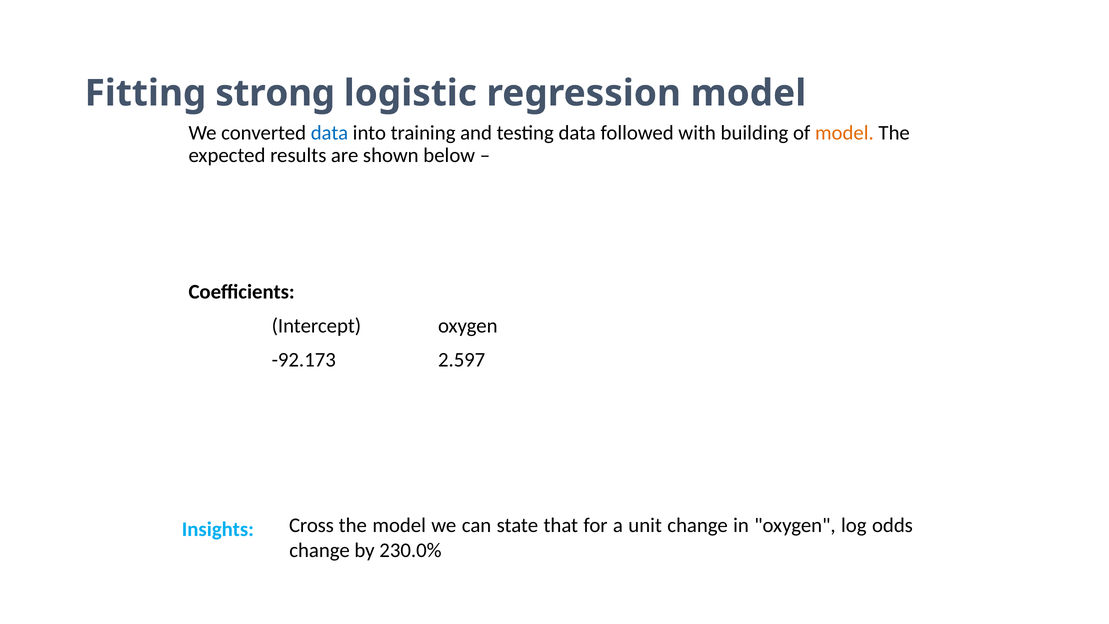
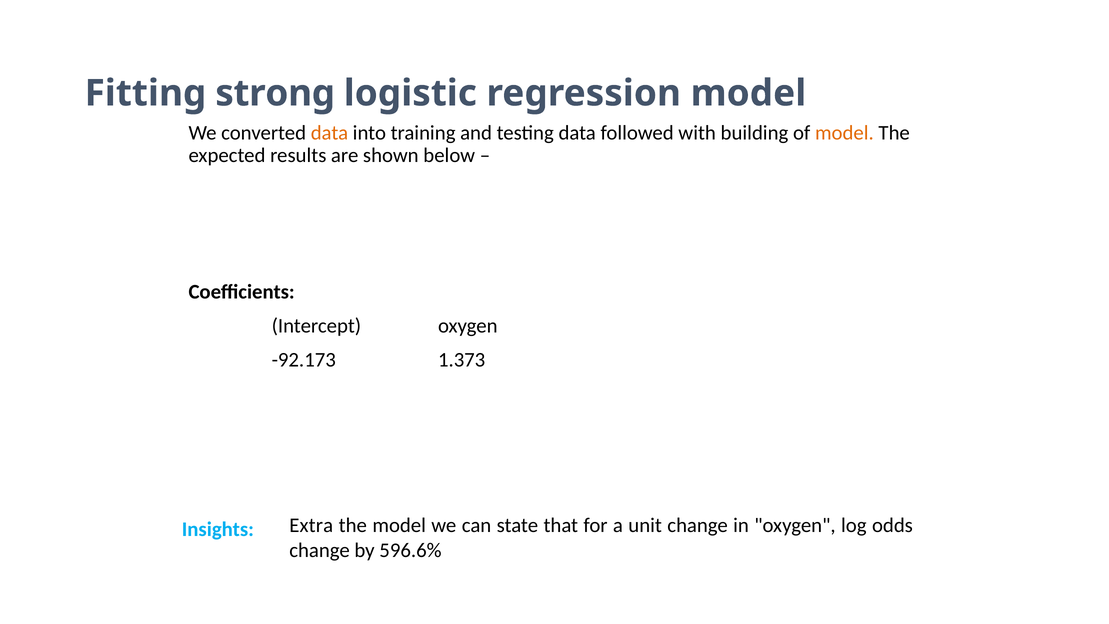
data colour: blue -> orange (329, 133)
2.597: 2.597 -> 1.373 (462, 360)
Cross: Cross -> Extra (311, 525)
230.0%: 230.0% -> 596.6% (410, 550)
